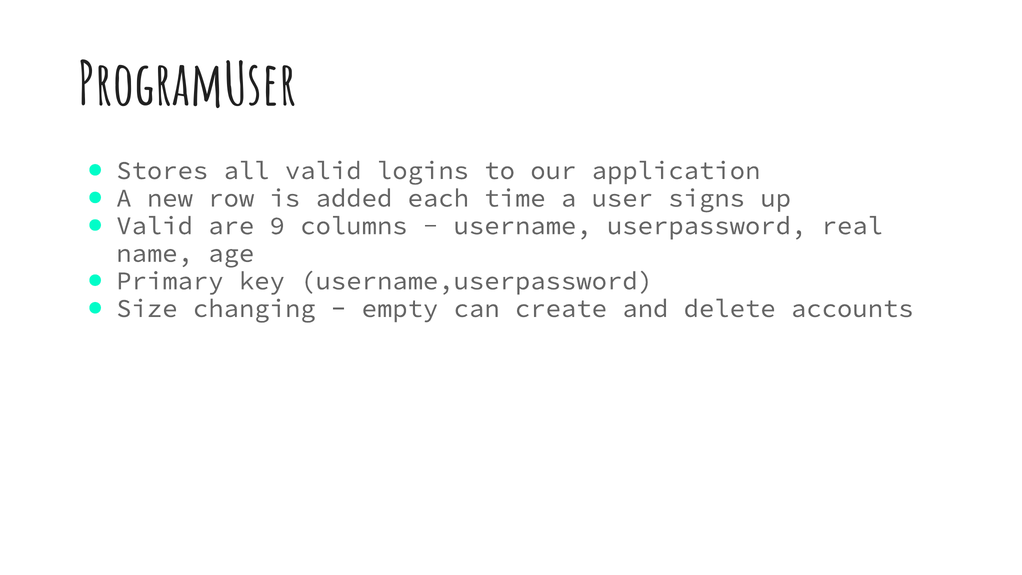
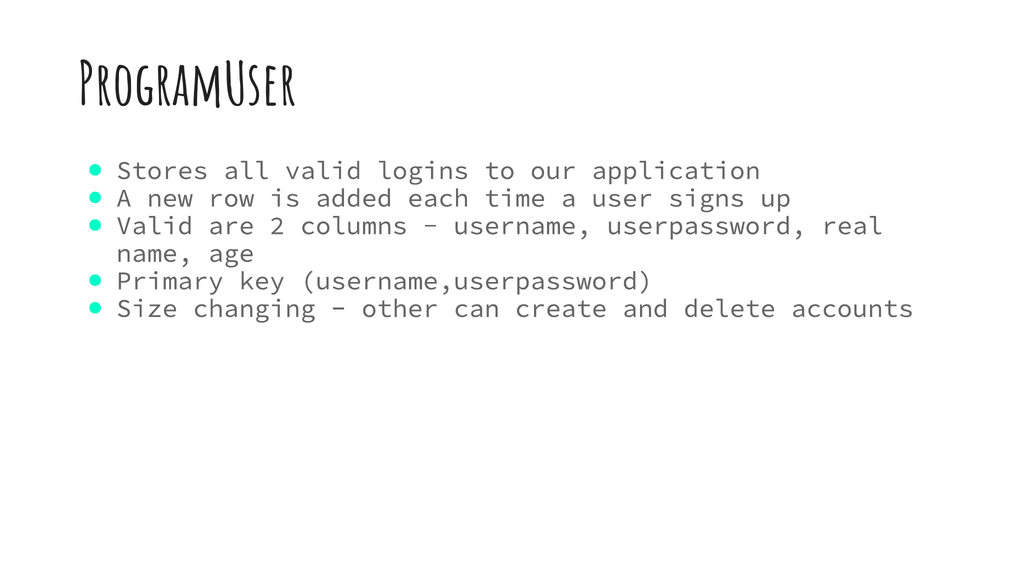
9: 9 -> 2 (277, 226)
empty: empty -> other (400, 308)
